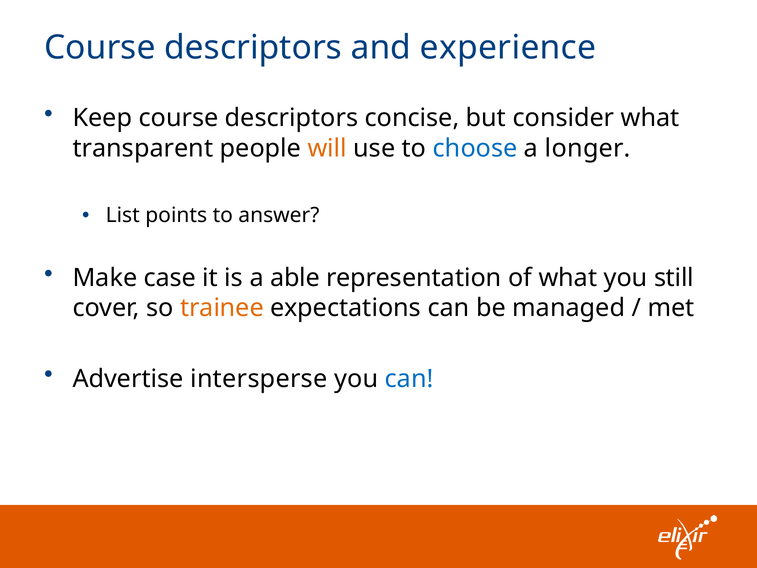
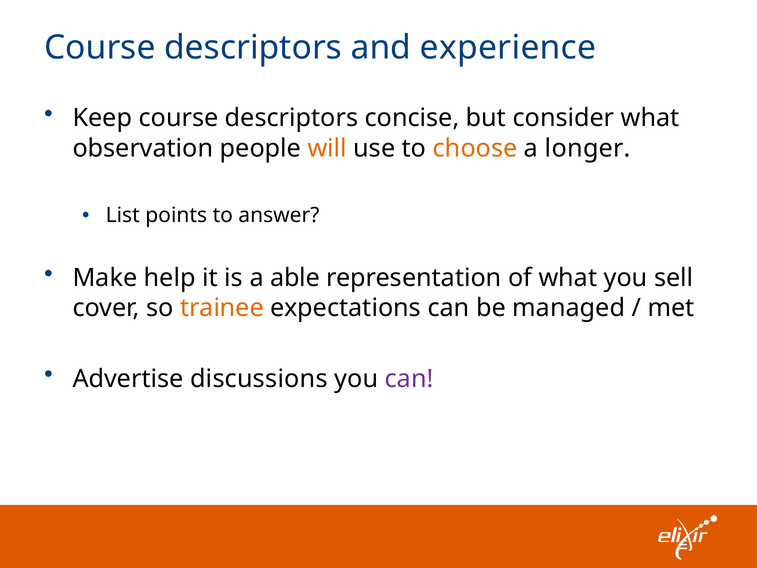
transparent: transparent -> observation (143, 148)
choose colour: blue -> orange (475, 148)
case: case -> help (170, 278)
still: still -> sell (674, 278)
intersperse: intersperse -> discussions (259, 379)
can colour: blue -> purple (409, 379)
